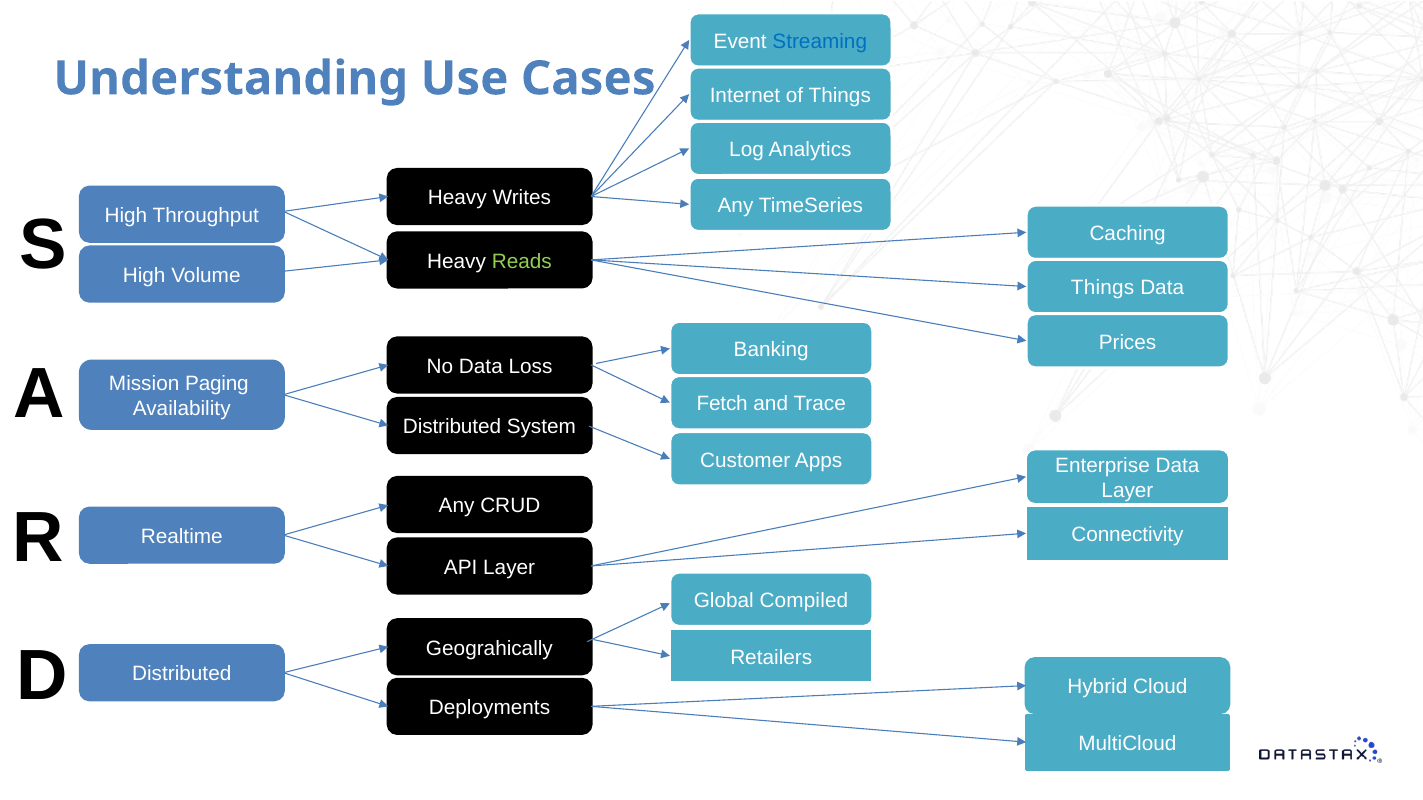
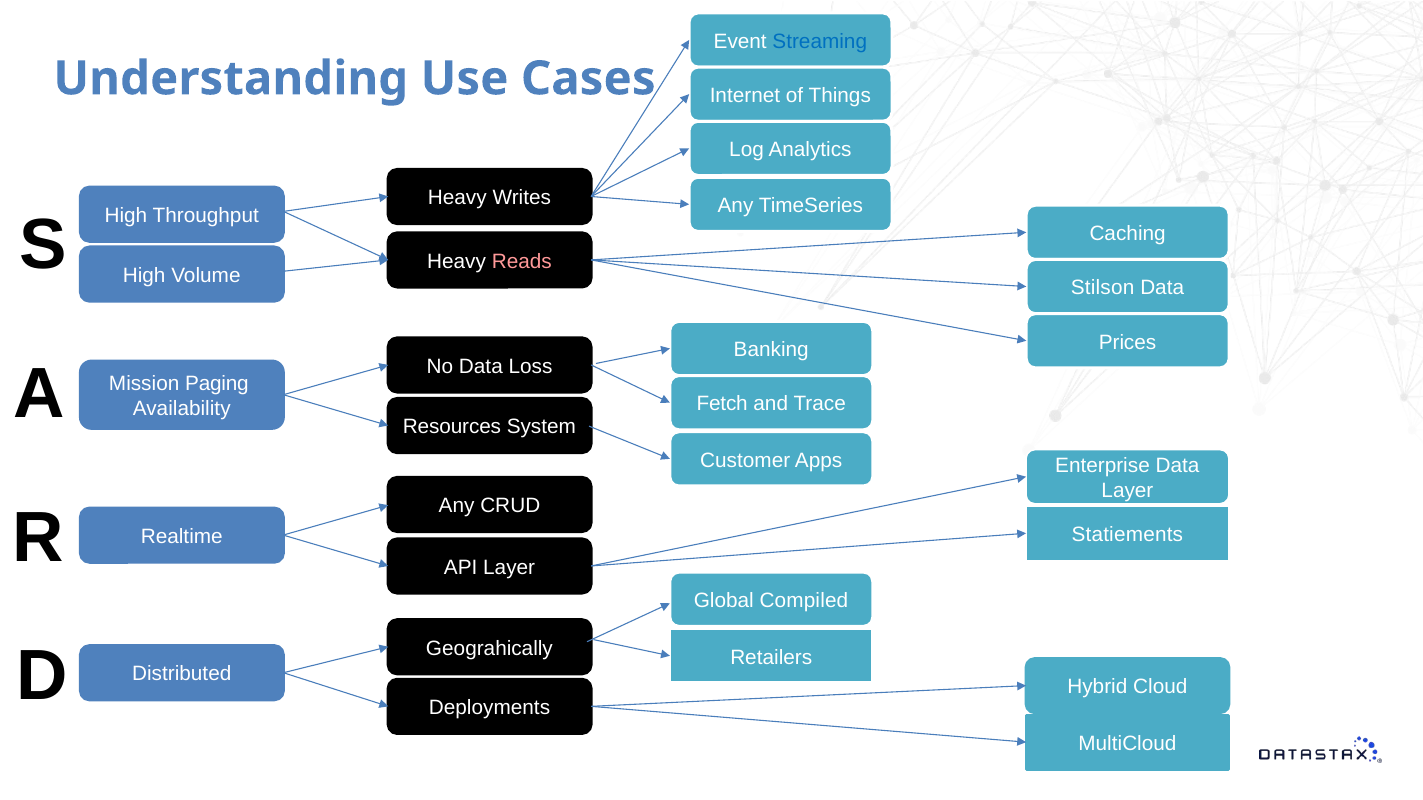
Reads colour: light green -> pink (522, 261)
Things: Things -> Stilson (1103, 288)
Distributed: Distributed -> Resources (452, 427)
Connectivity: Connectivity -> Statiements (1127, 535)
